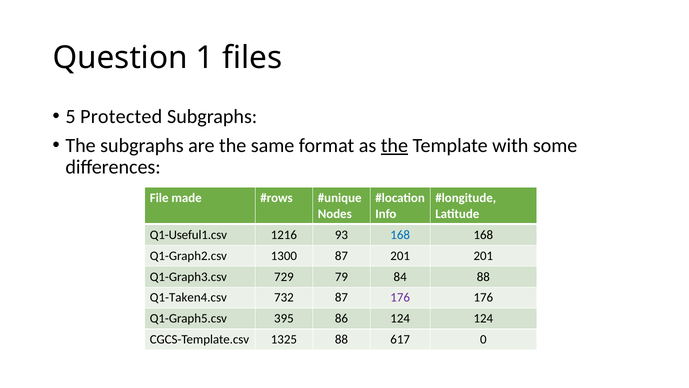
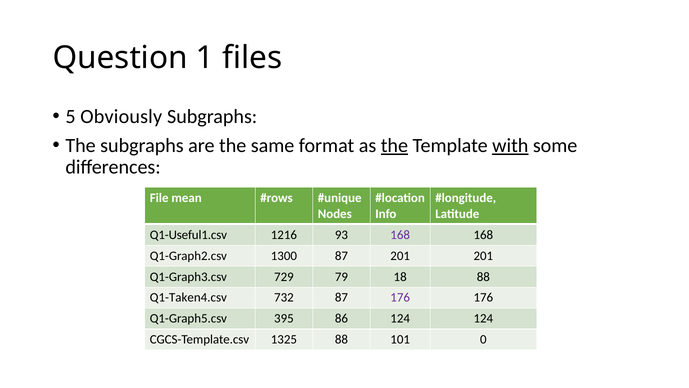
Protected: Protected -> Obviously (121, 116)
with underline: none -> present (510, 145)
made: made -> mean (187, 198)
168 colour: blue -> purple (400, 235)
84: 84 -> 18 (400, 276)
617: 617 -> 101 (400, 339)
